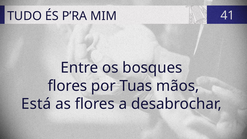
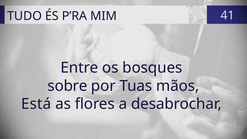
flores: flores -> sobre (67, 86)
